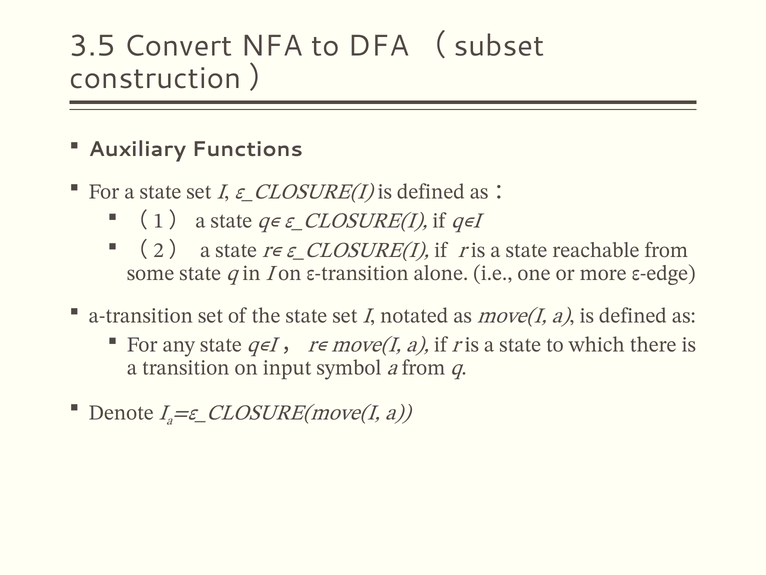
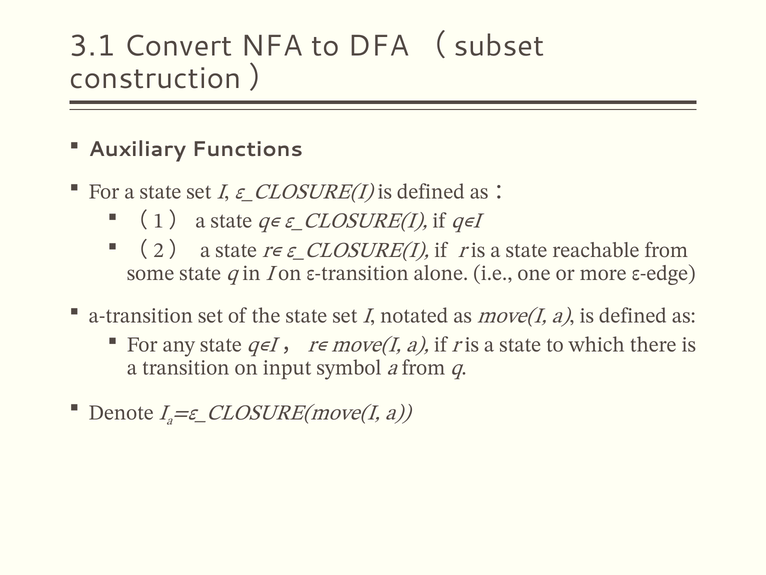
3.5: 3.5 -> 3.1 (92, 46)
